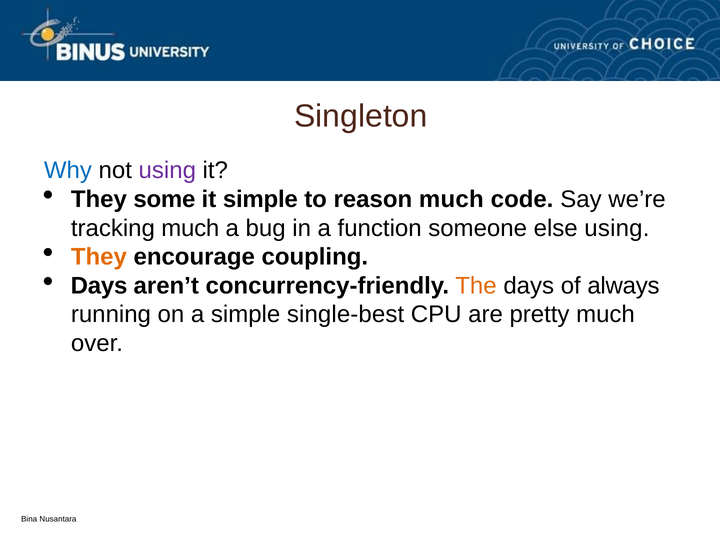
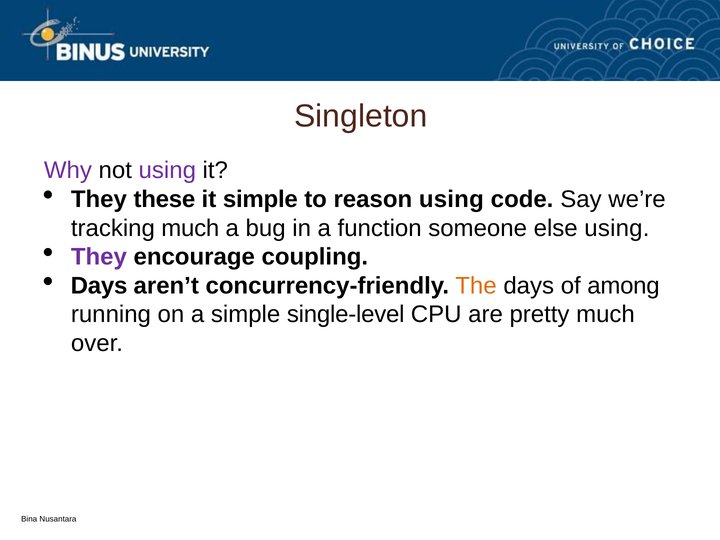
Why colour: blue -> purple (68, 171)
some: some -> these (164, 199)
reason much: much -> using (451, 199)
They colour: orange -> purple (99, 257)
always: always -> among (623, 286)
single-best: single-best -> single-level (346, 315)
